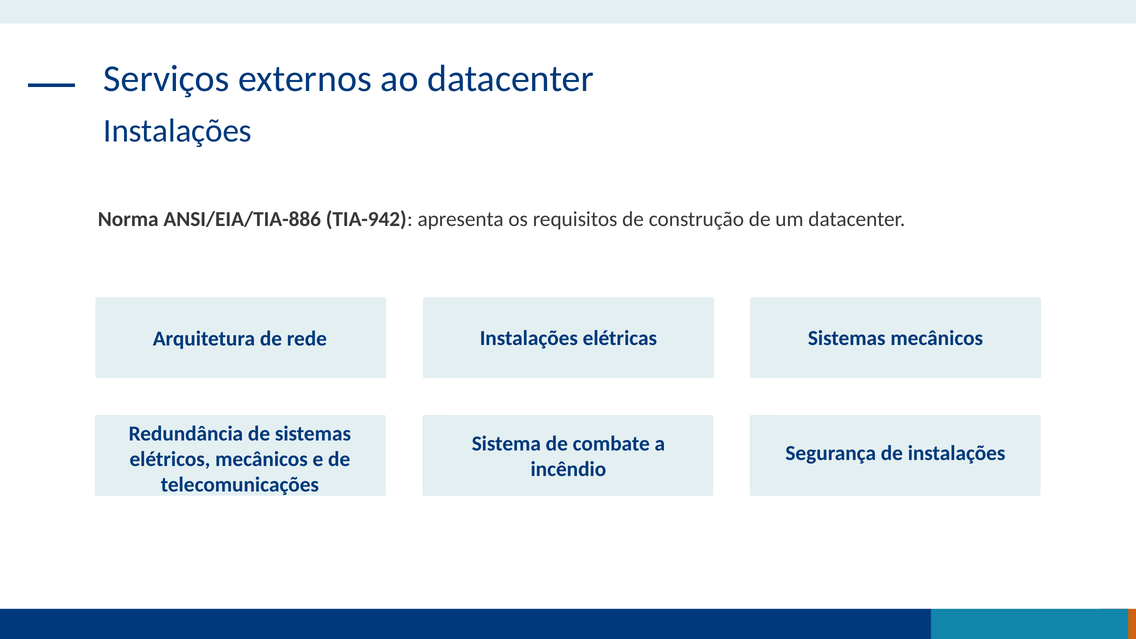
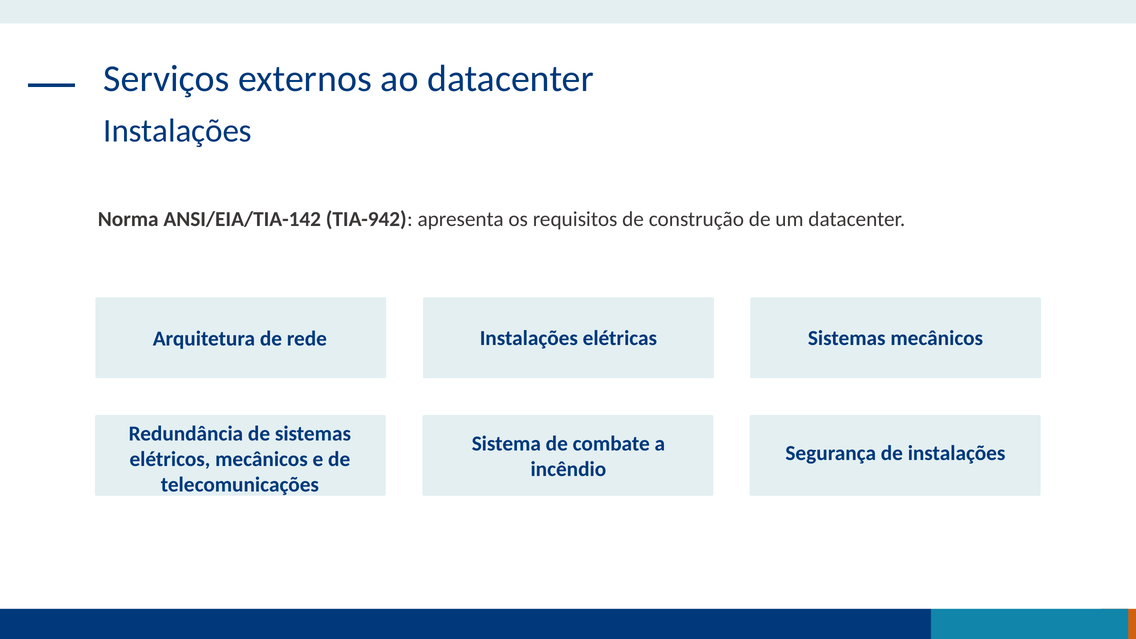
ANSI/EIA/TIA-886: ANSI/EIA/TIA-886 -> ANSI/EIA/TIA-142 (242, 219)
